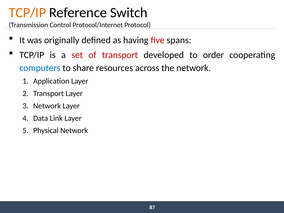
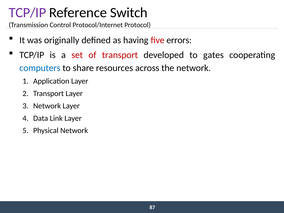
TCP/IP colour: orange -> purple (27, 13)
spans: spans -> errors (179, 40)
order: order -> gates (213, 55)
